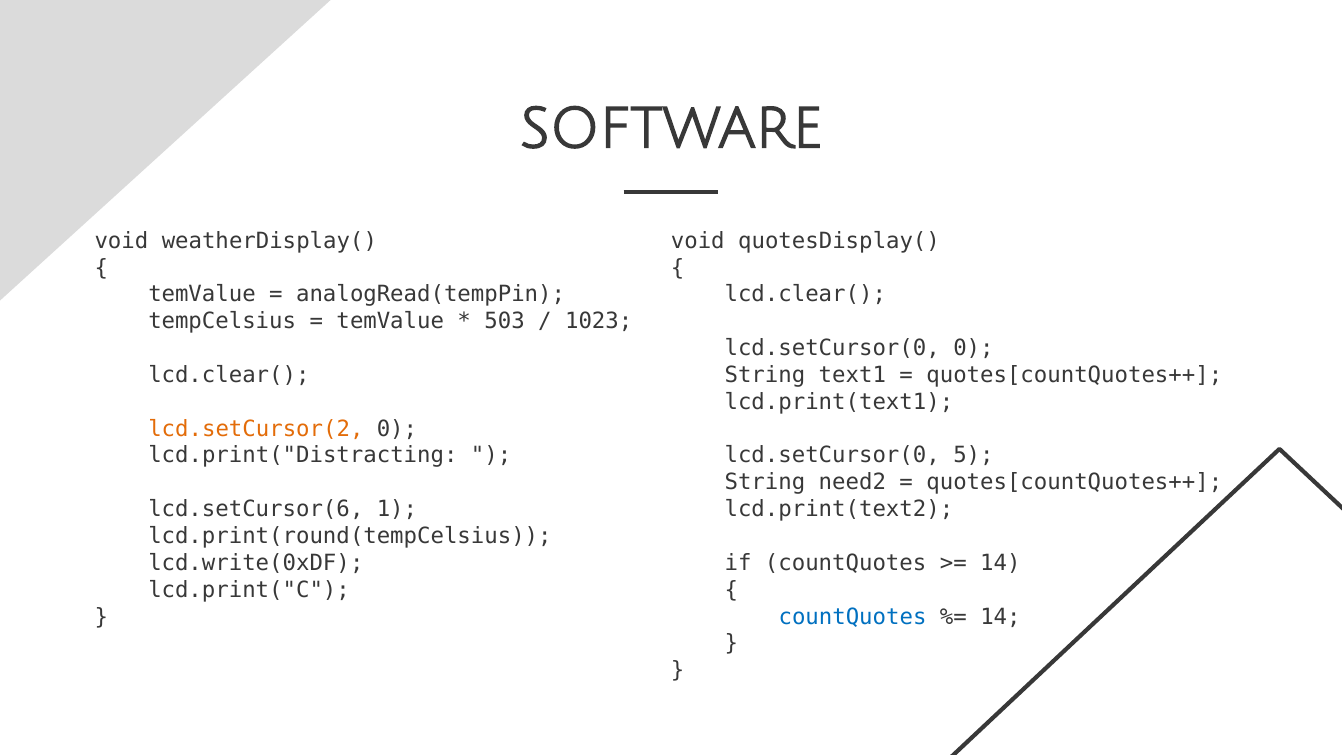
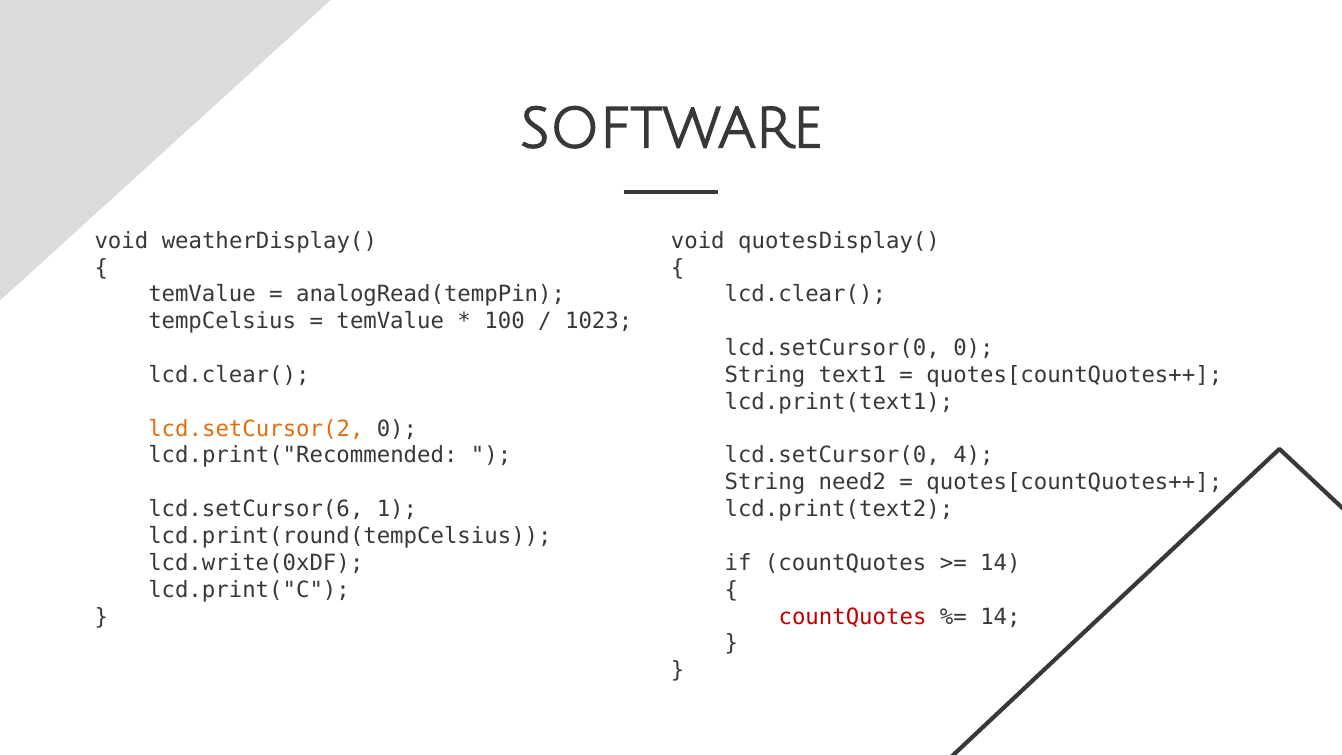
503: 503 -> 100 (505, 321)
lcd.print("Distracting: lcd.print("Distracting -> lcd.print("Recommended (303, 456)
5: 5 -> 4 (973, 456)
countQuotes colour: blue -> red (853, 617)
